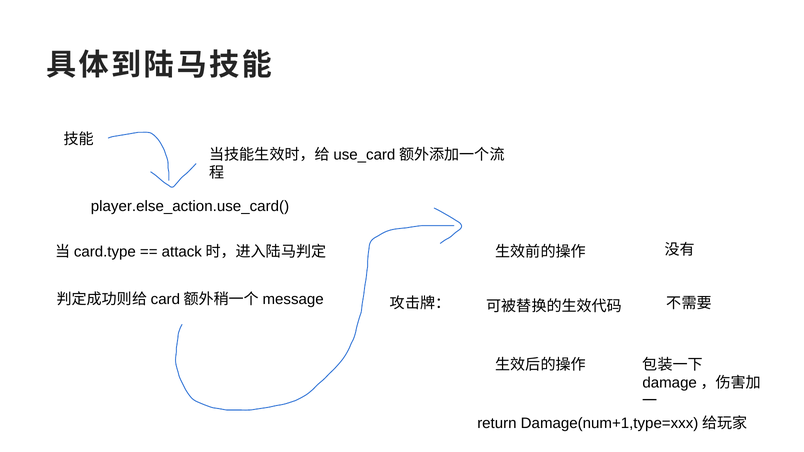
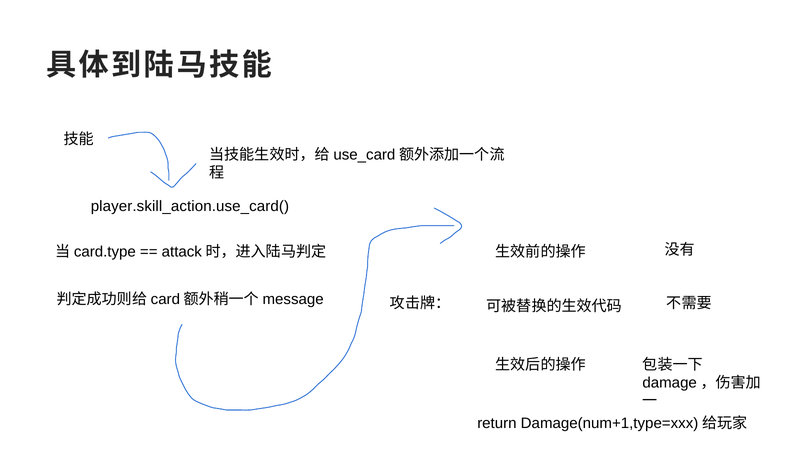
player.else_action.use_card(: player.else_action.use_card( -> player.skill_action.use_card( (190, 207)
